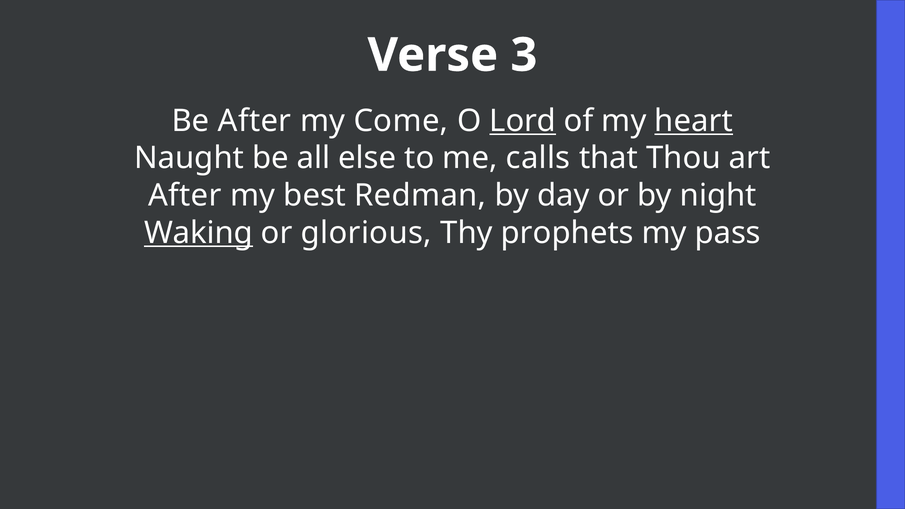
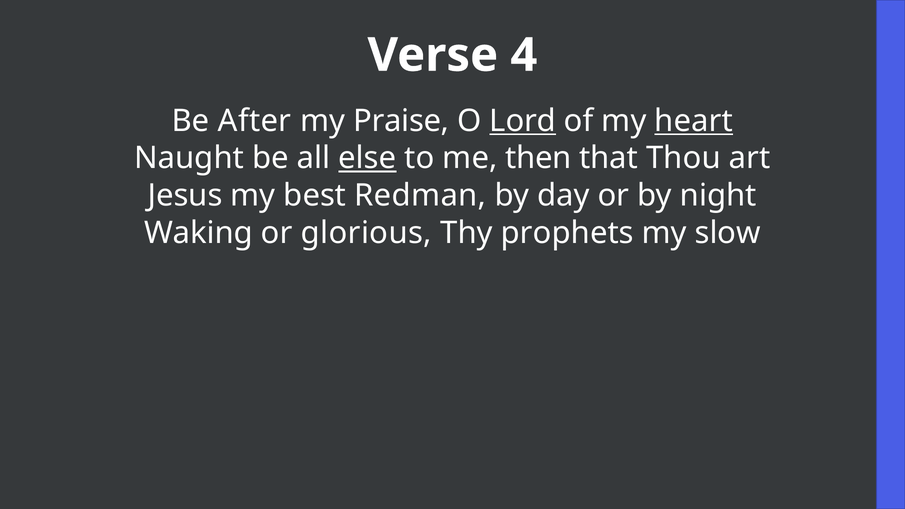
3: 3 -> 4 (524, 55)
Come: Come -> Praise (401, 121)
else underline: none -> present (367, 158)
calls: calls -> then (538, 158)
After: After -> Jesus (185, 196)
Waking underline: present -> none (198, 233)
pass: pass -> slow (728, 233)
